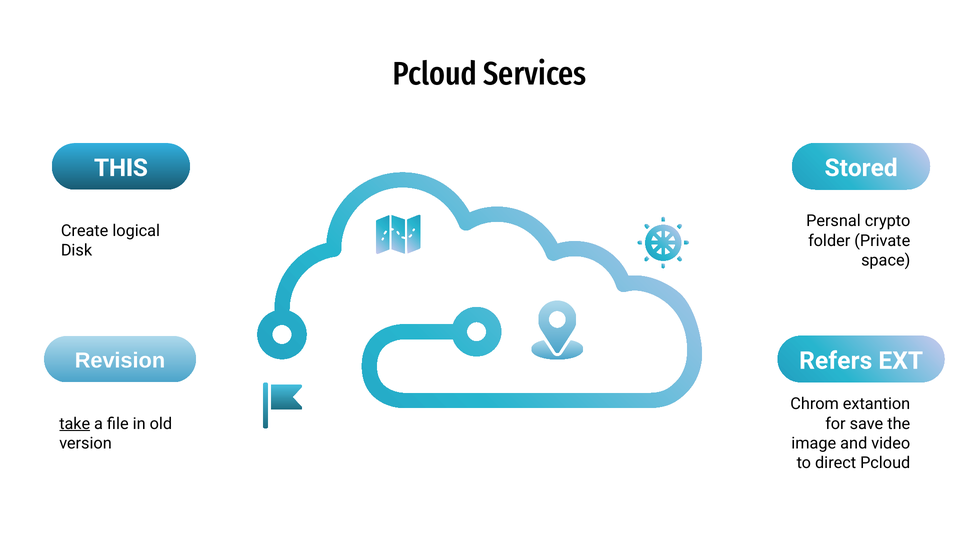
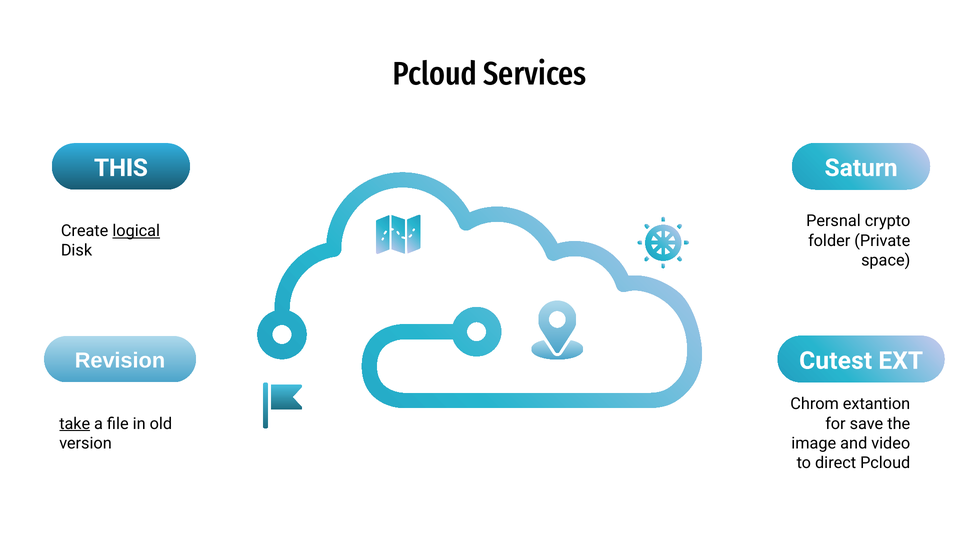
Stored: Stored -> Saturn (861, 168)
logical underline: none -> present (136, 231)
Refers: Refers -> Cutest (836, 361)
